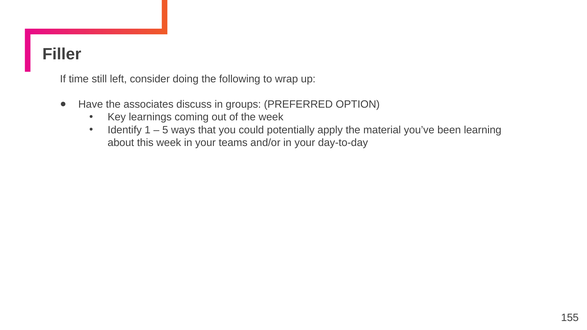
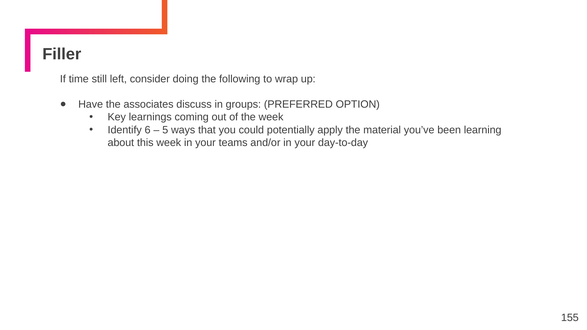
1: 1 -> 6 (148, 130)
